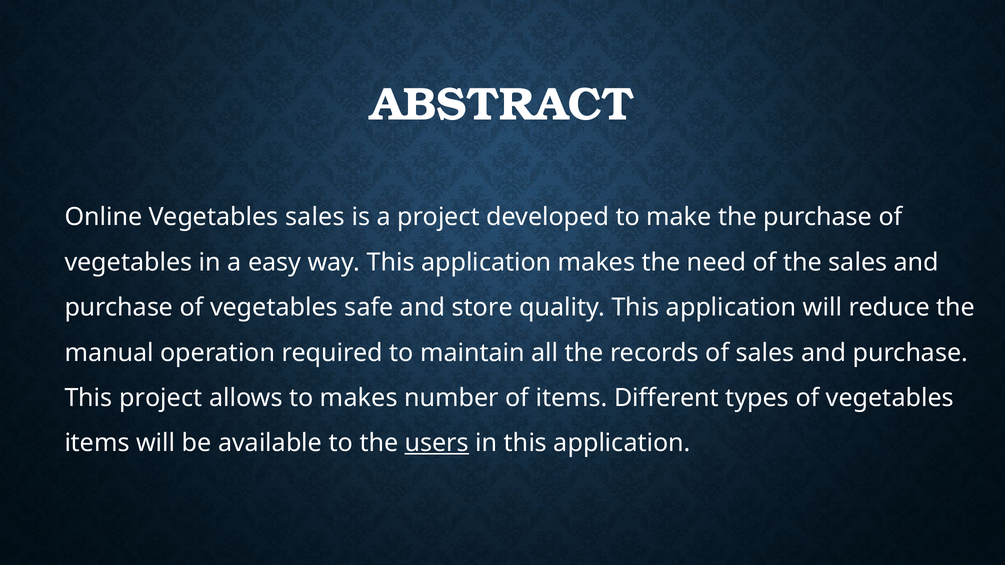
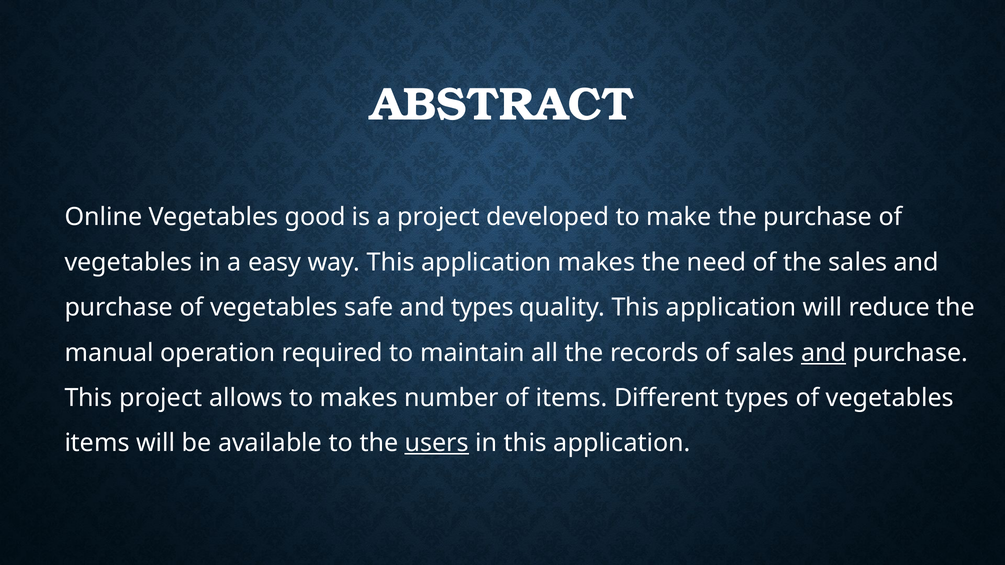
Vegetables sales: sales -> good (315, 217)
and store: store -> types (482, 308)
and underline: none -> present (824, 353)
